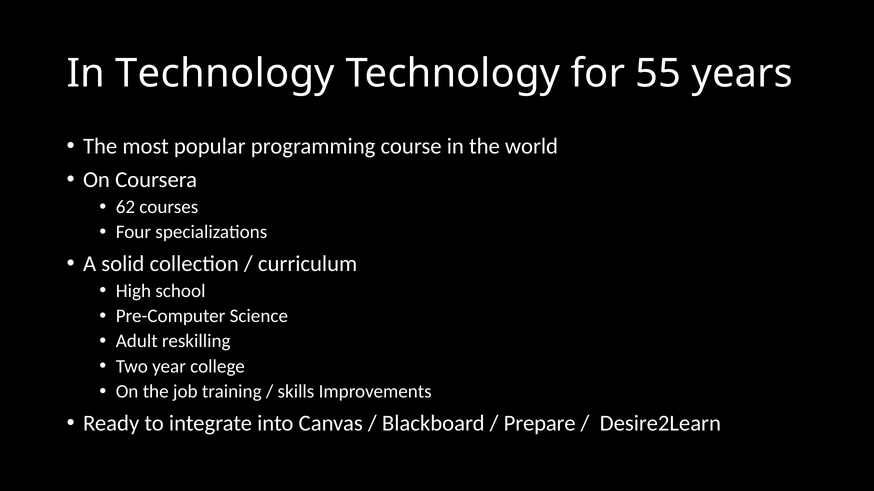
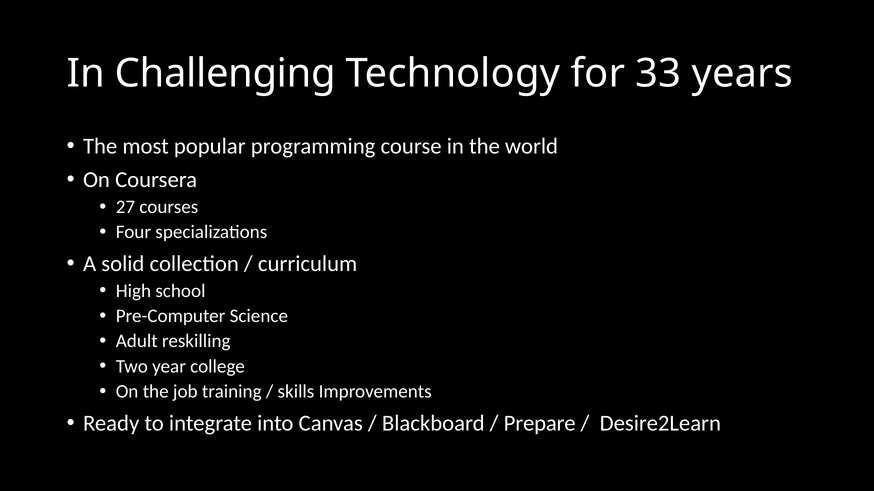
In Technology: Technology -> Challenging (225, 73)
55: 55 -> 33 (658, 73)
62: 62 -> 27 (125, 207)
